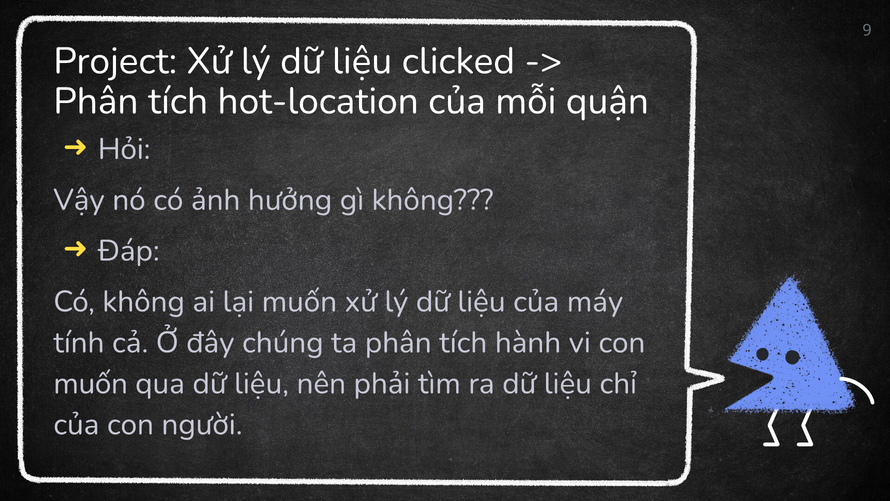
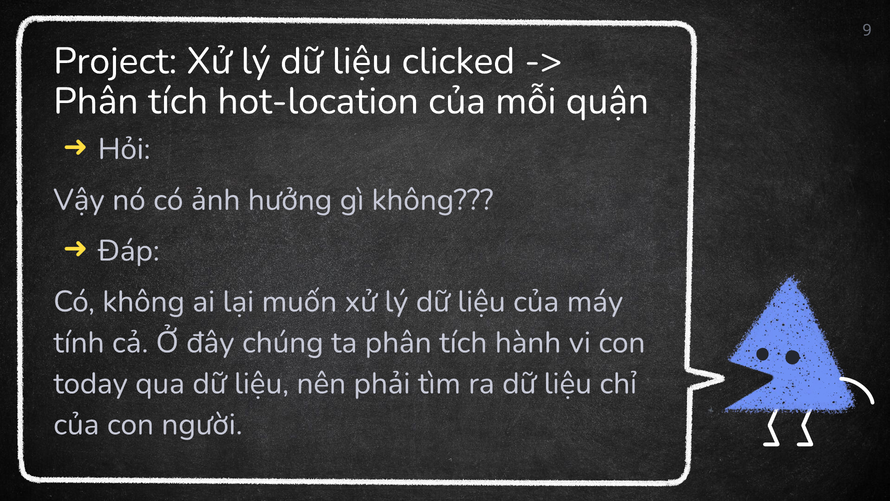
muốn: muốn -> today (91, 383)
